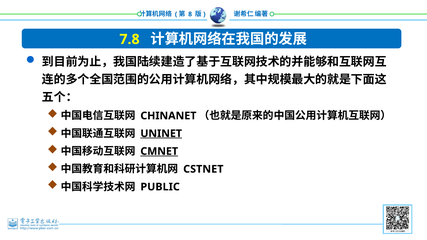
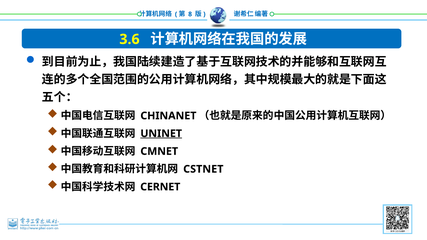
7.8: 7.8 -> 3.6 (130, 39)
CMNET underline: present -> none (159, 151)
PUBLIC: PUBLIC -> CERNET (160, 187)
